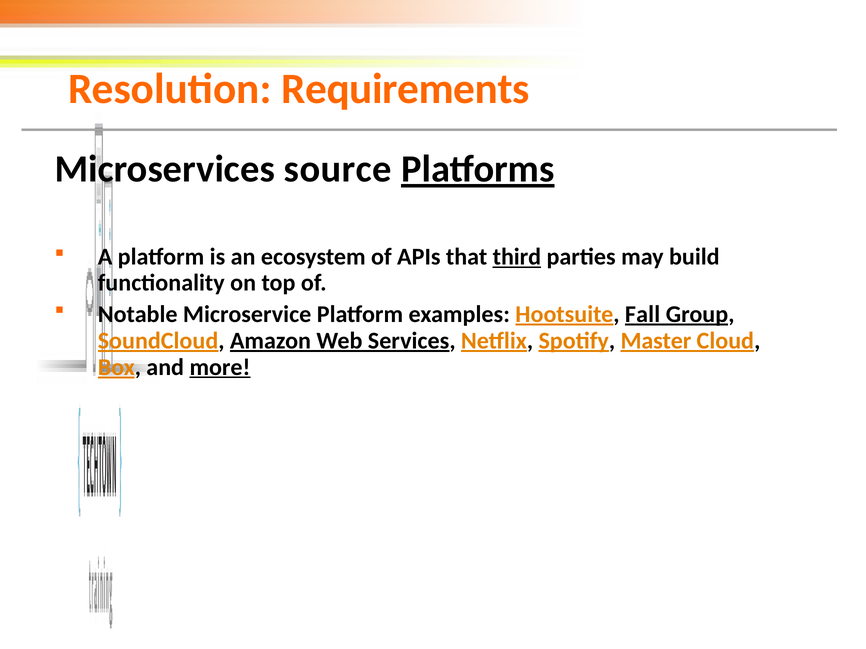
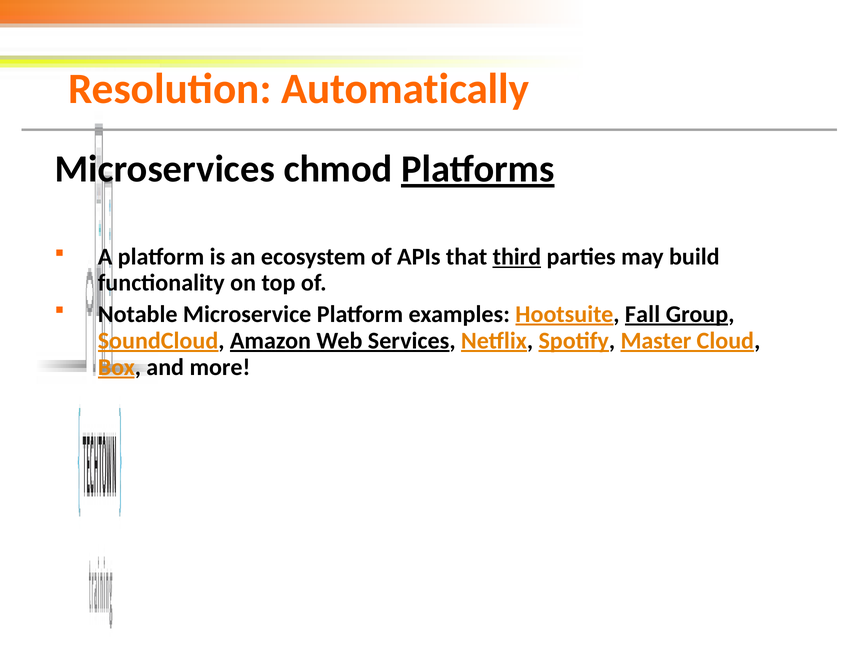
Requirements: Requirements -> Automatically (405, 89)
source: source -> chmod (338, 169)
more underline: present -> none (220, 367)
